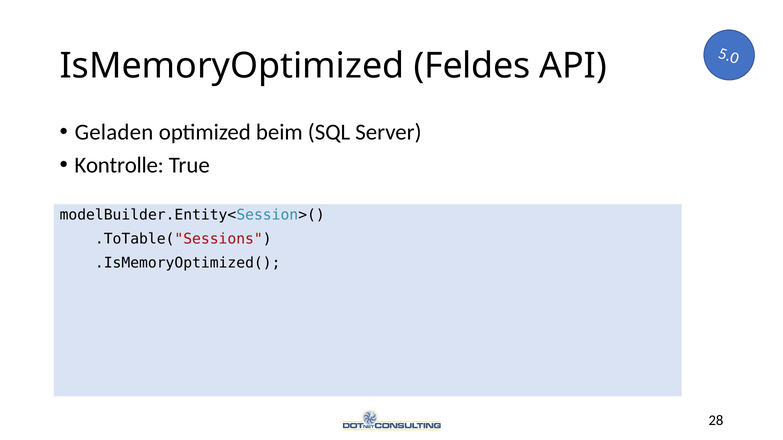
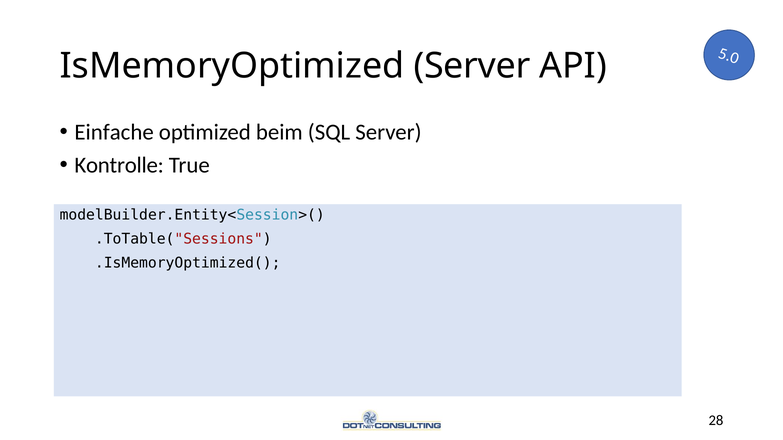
IsMemoryOptimized Feldes: Feldes -> Server (472, 66)
Geladen: Geladen -> Einfache (114, 132)
